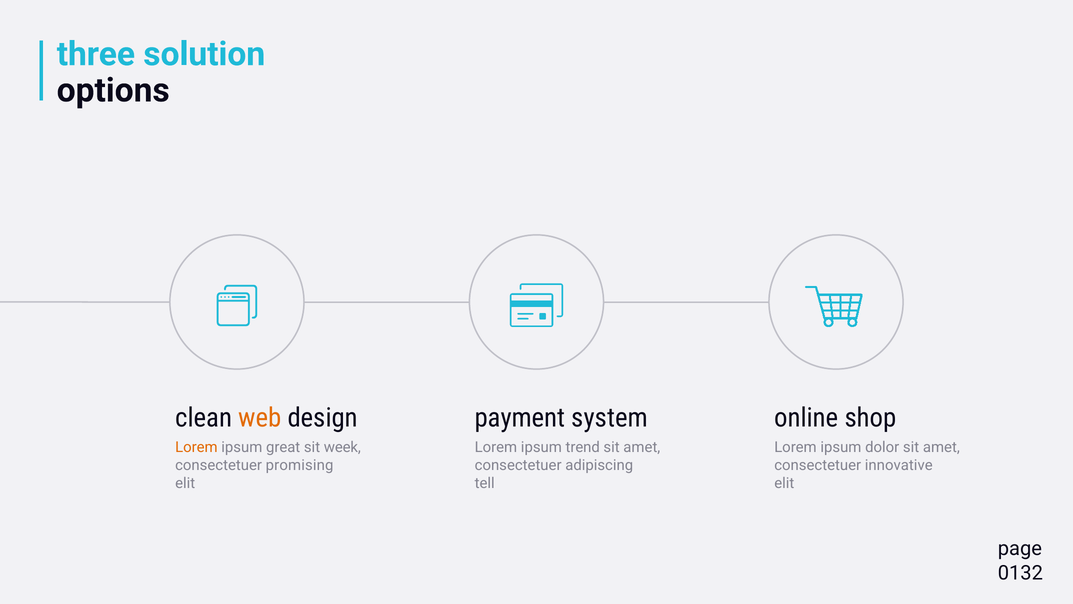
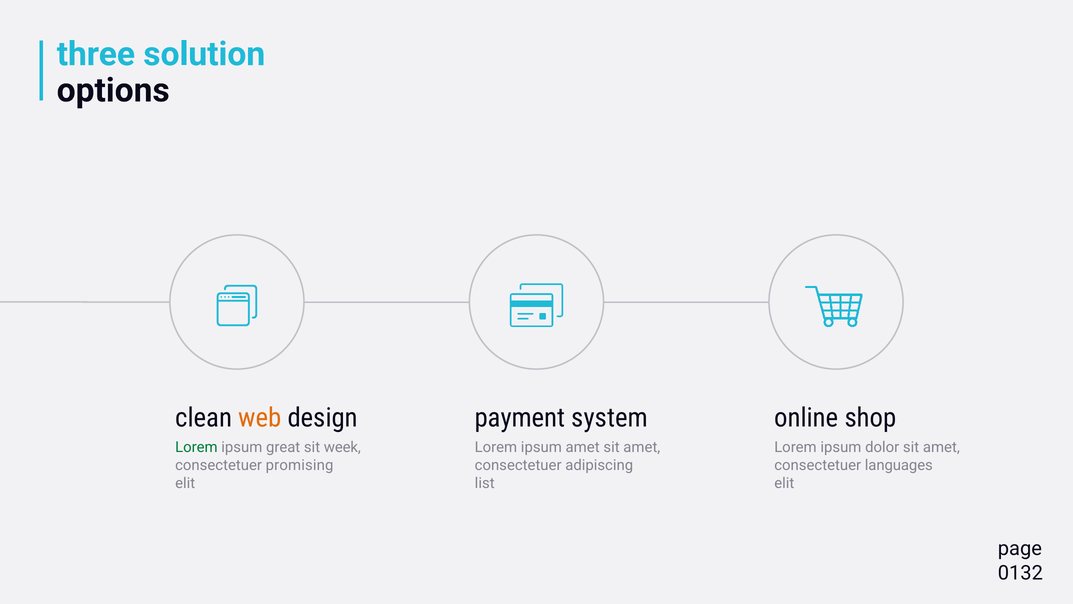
Lorem colour: orange -> green (196, 447)
ipsum trend: trend -> amet (583, 447)
innovative: innovative -> languages (899, 465)
tell: tell -> list (485, 483)
